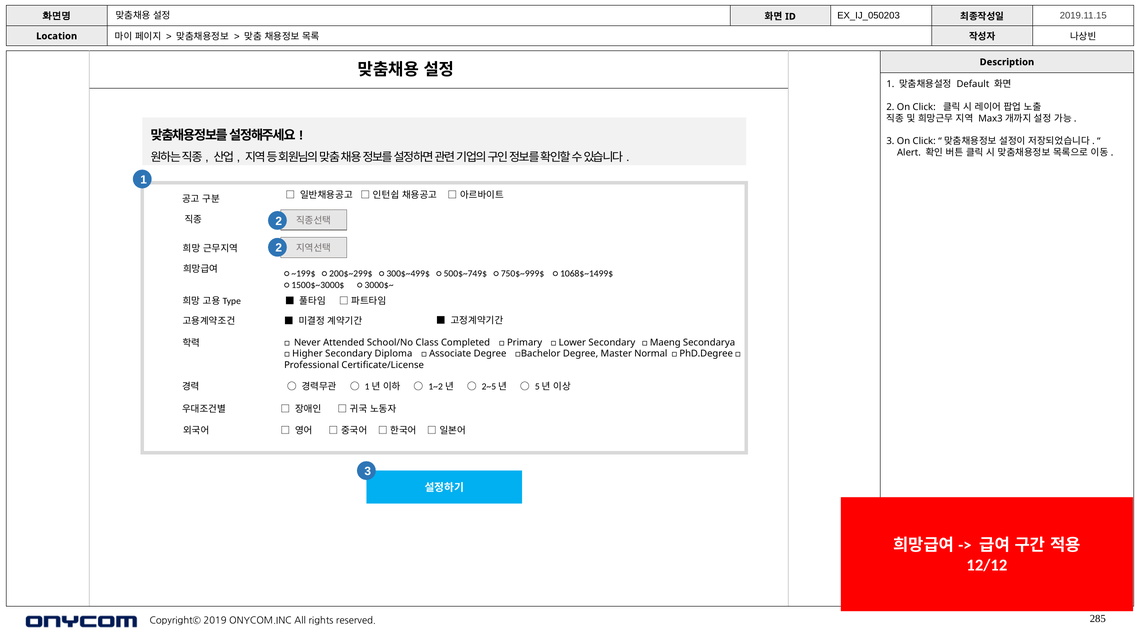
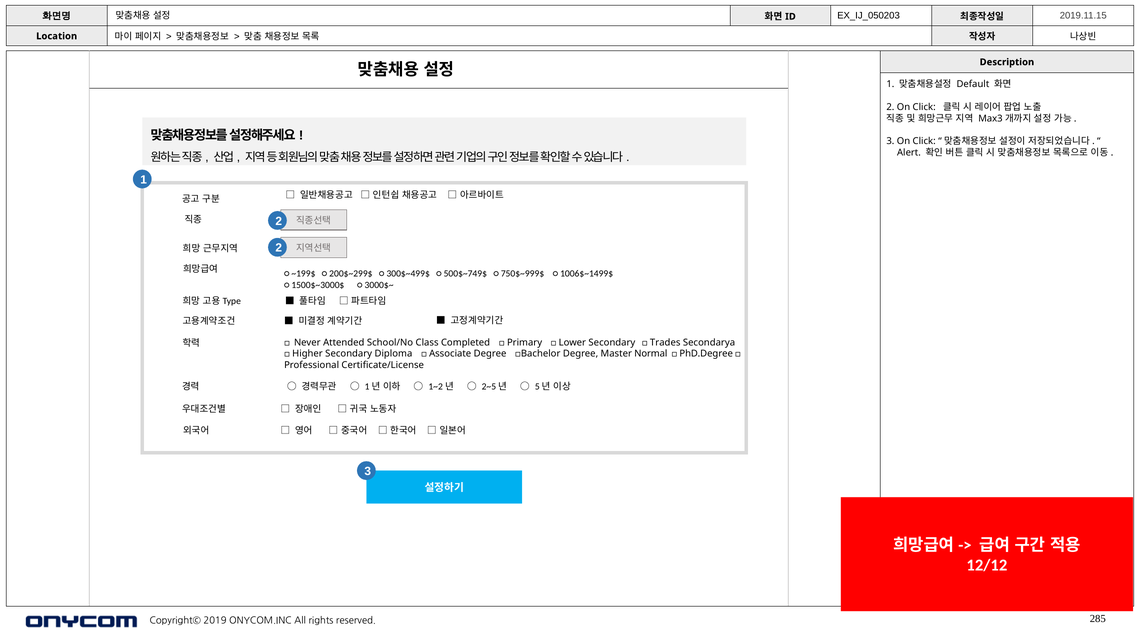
1068$~1499$: 1068$~1499$ -> 1006$~1499$ (587, 274)
Maeng: Maeng -> Trades (665, 343)
